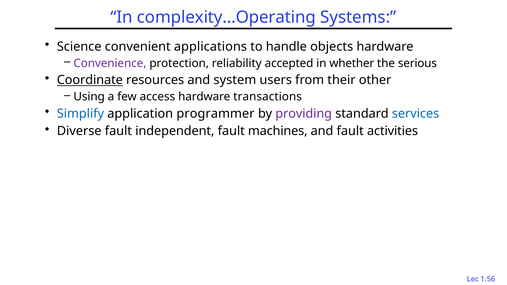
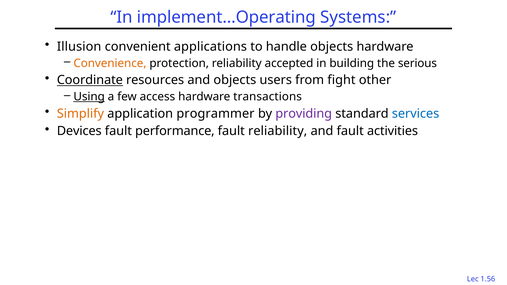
complexity…Operating: complexity…Operating -> implement…Operating (226, 17)
Science: Science -> Illusion (79, 47)
Convenience colour: purple -> orange (110, 63)
whether: whether -> building (352, 63)
and system: system -> objects (235, 80)
their: their -> fight (341, 80)
Using underline: none -> present (89, 97)
Simplify colour: blue -> orange (80, 114)
Diverse: Diverse -> Devices (79, 131)
independent: independent -> performance (175, 131)
fault machines: machines -> reliability (278, 131)
